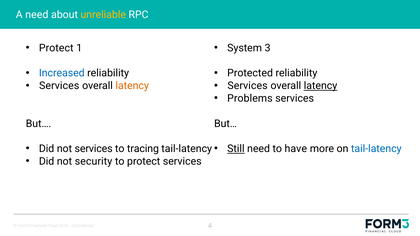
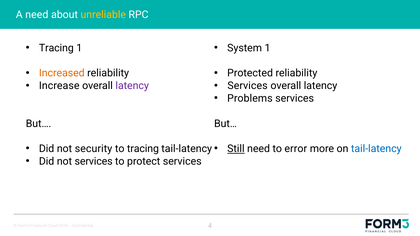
Protect: Protect -> Tracing (56, 48)
System 3: 3 -> 1 (268, 48)
Increased colour: blue -> orange (62, 73)
Services: Services -> Increase (59, 86)
latency colour: orange -> purple (132, 86)
latency underline: present -> none (321, 86)
not services: services -> security (94, 149)
have: have -> error (296, 149)
not security: security -> services (94, 161)
